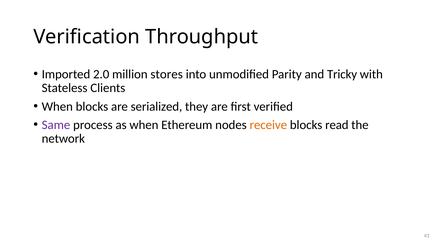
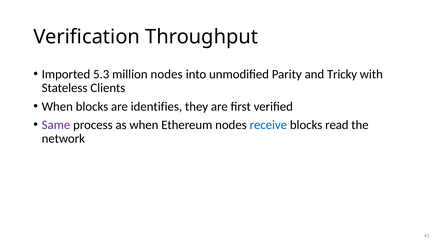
2.0: 2.0 -> 5.3 (101, 74)
million stores: stores -> nodes (167, 74)
serialized: serialized -> identifies (156, 106)
receive colour: orange -> blue (268, 125)
